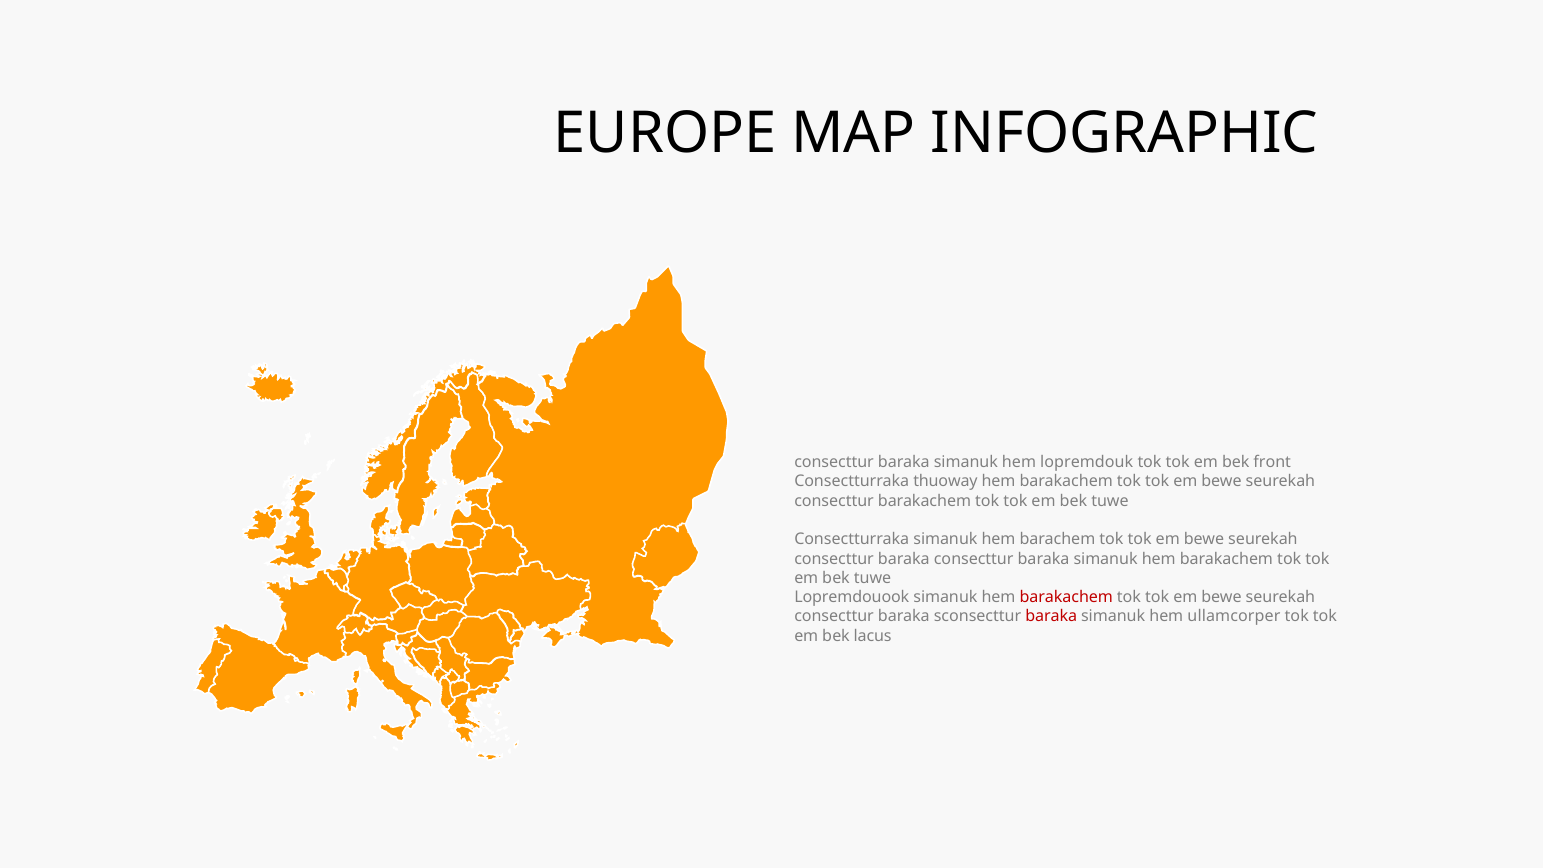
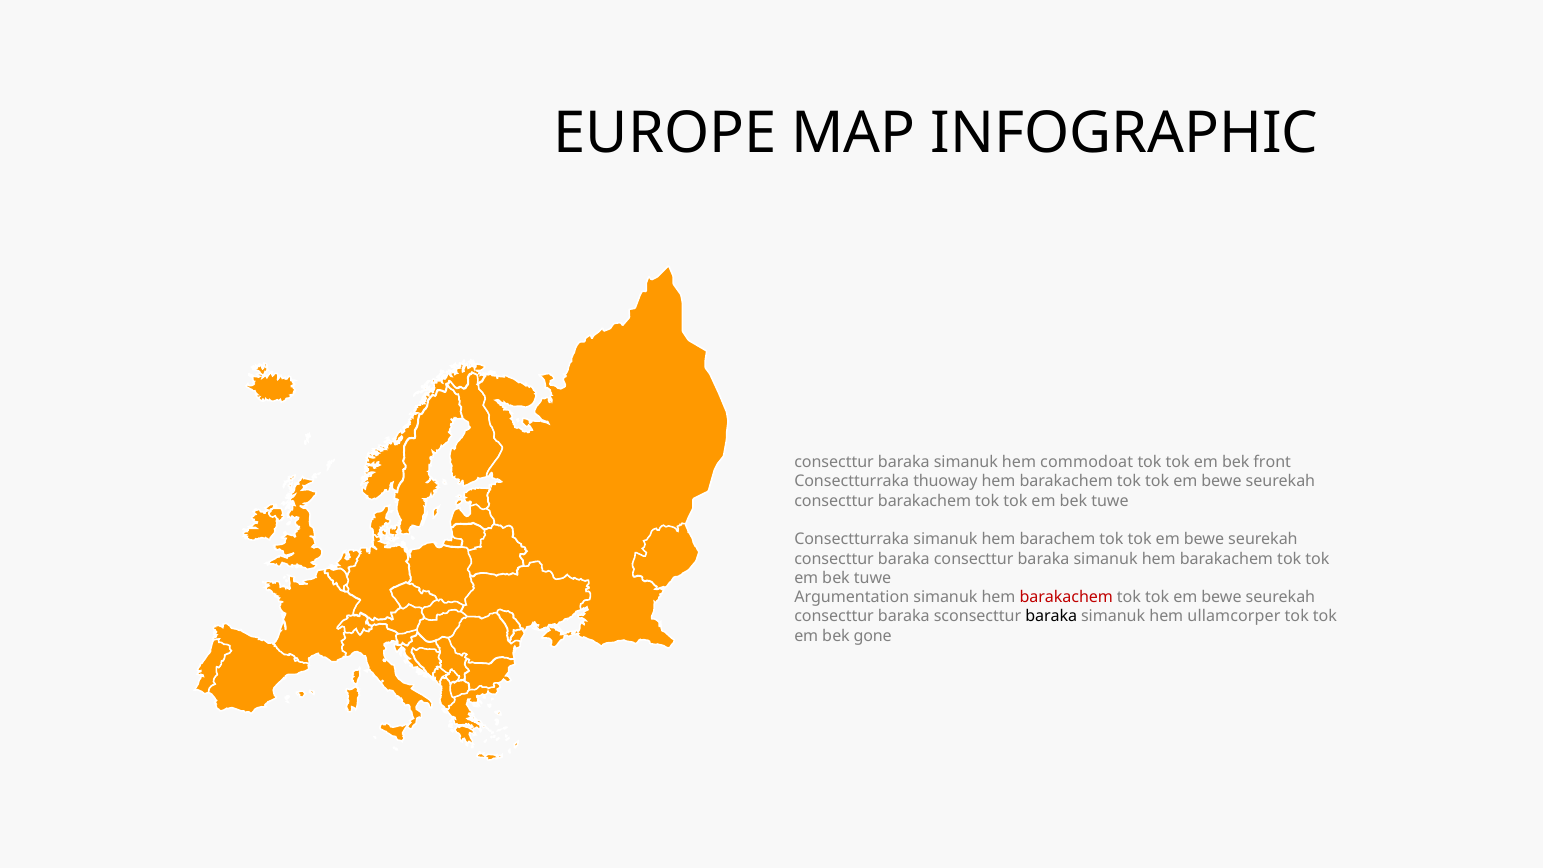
lopremdouk: lopremdouk -> commodoat (1087, 462)
Lopremdouook: Lopremdouook -> Argumentation (852, 597)
baraka colour: red -> black (1051, 617)
lacus: lacus -> gone (873, 636)
